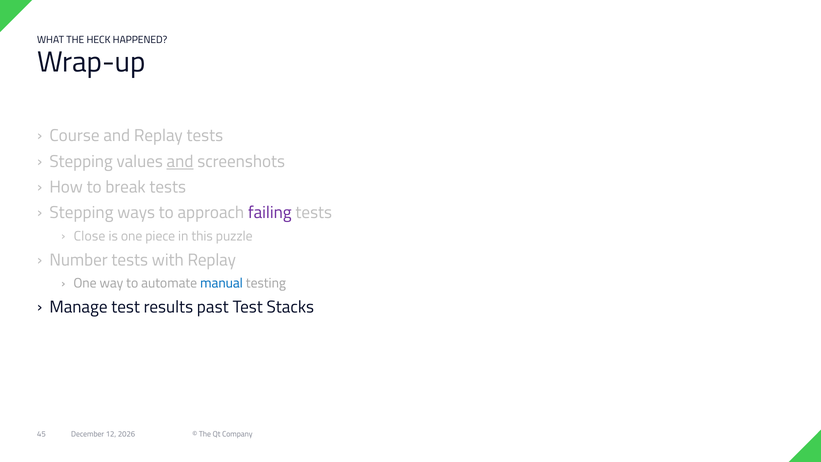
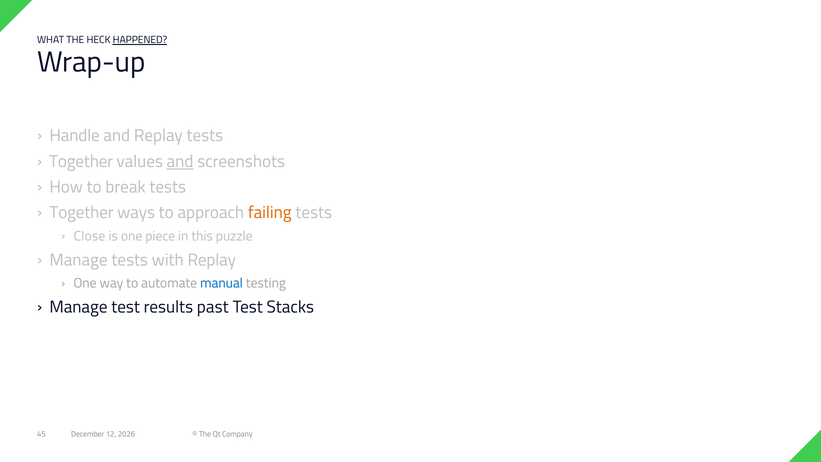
HAPPENED underline: none -> present (140, 40)
Course: Course -> Handle (75, 136)
Stepping: Stepping -> Together (81, 161)
Stepping: Stepping -> Together (82, 213)
failing colour: purple -> orange (270, 213)
Number: Number -> Manage (79, 260)
